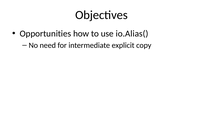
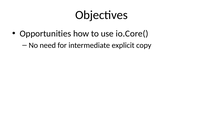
io.Alias(: io.Alias( -> io.Core( (132, 34)
